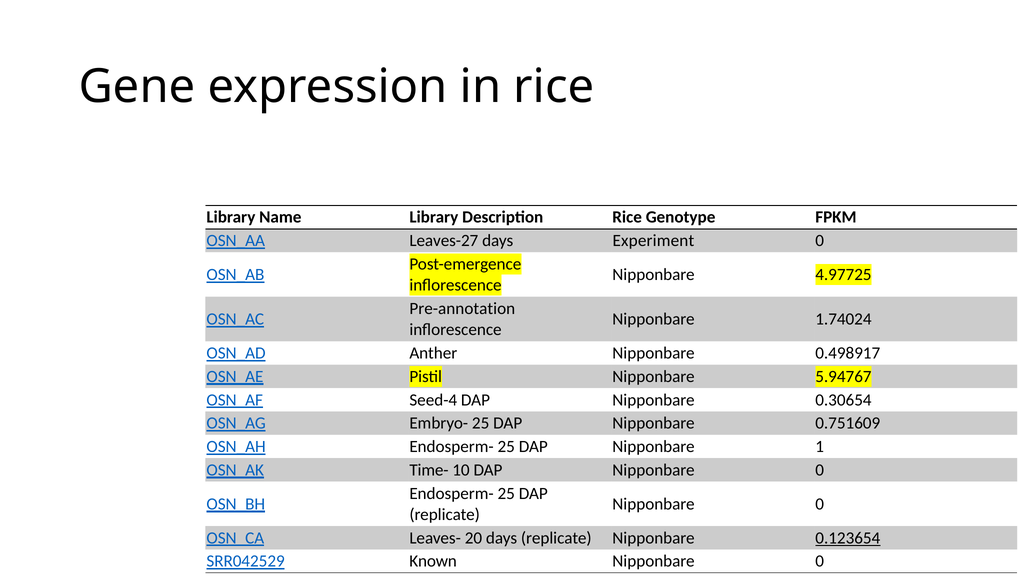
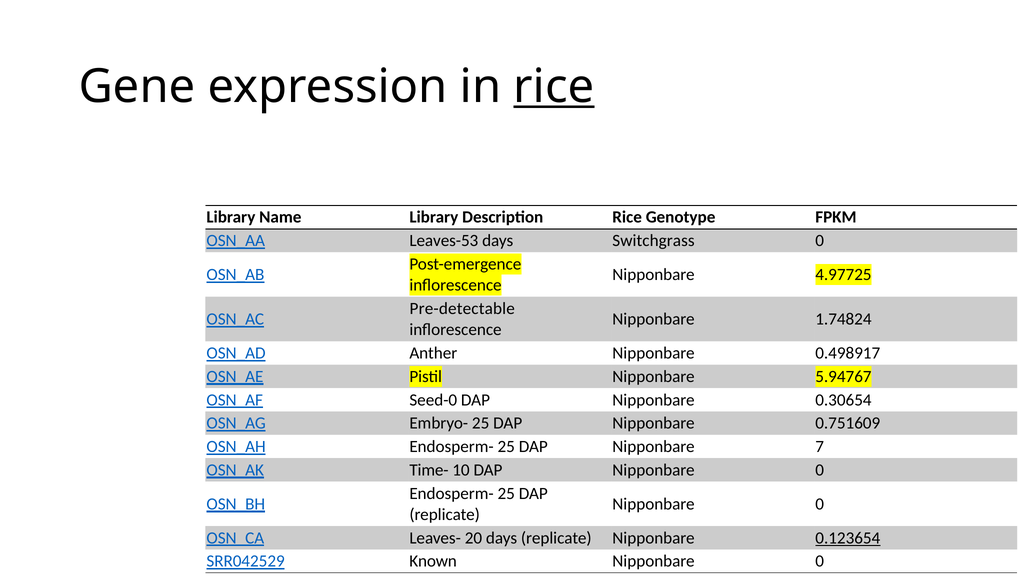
rice underline: none -> present (554, 87)
Leaves-27: Leaves-27 -> Leaves-53 (444, 241)
Experiment: Experiment -> Switchgrass (653, 241)
Pre-annotation: Pre-annotation -> Pre-detectable (462, 309)
1.74024: 1.74024 -> 1.74824 (843, 319)
Seed-4: Seed-4 -> Seed-0 (433, 400)
1: 1 -> 7 (820, 447)
